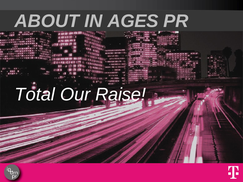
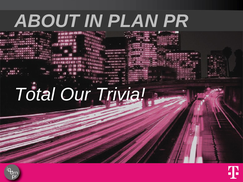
AGES: AGES -> PLAN (133, 21)
Raise: Raise -> Trivia (120, 95)
